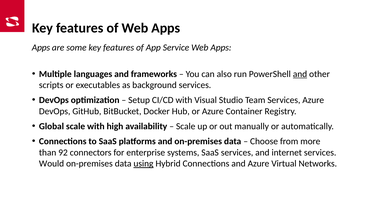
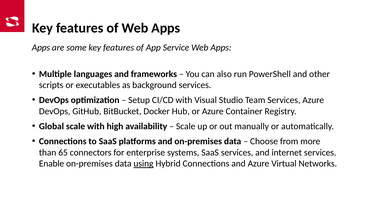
and underline: present -> none (300, 74)
92: 92 -> 65 (63, 152)
Would: Would -> Enable (52, 163)
